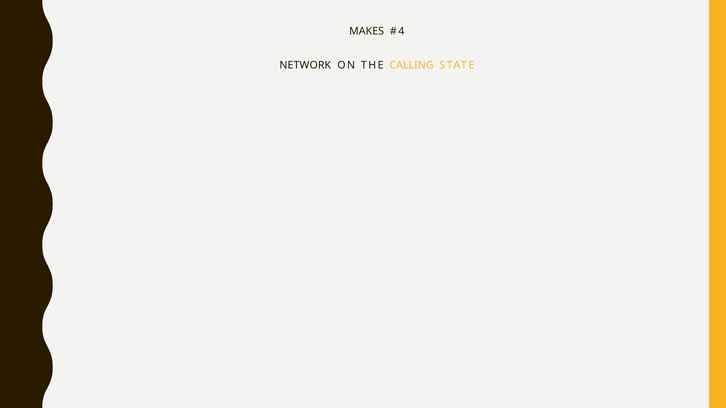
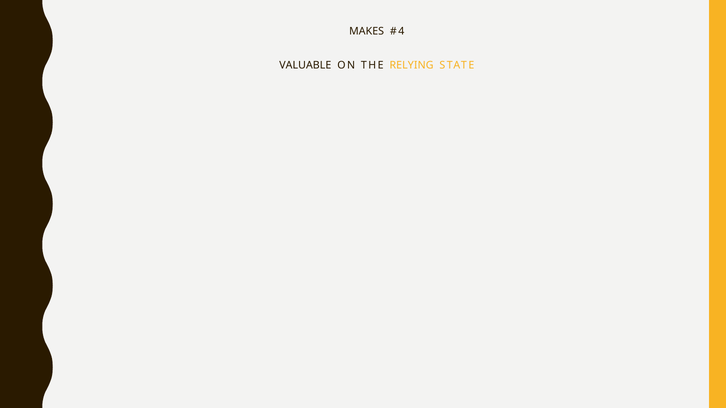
NETWORK: NETWORK -> VALUABLE (305, 65)
CALLING: CALLING -> RELYING (412, 65)
